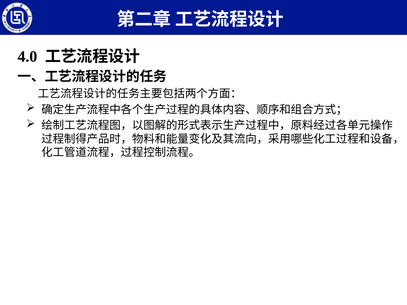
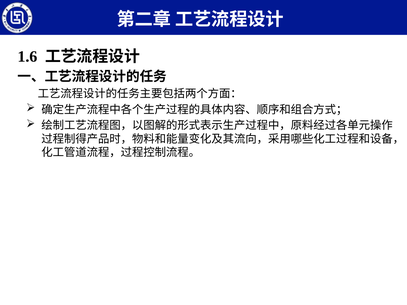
4.0: 4.0 -> 1.6 (27, 57)
